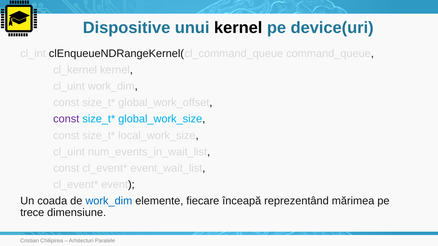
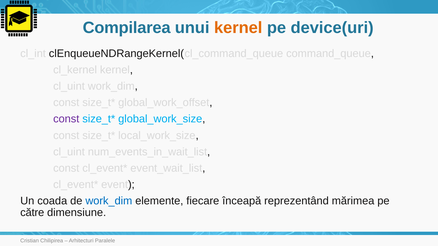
Dispositive: Dispositive -> Compilarea (127, 28)
kernel colour: black -> orange (238, 28)
trece: trece -> către (32, 213)
